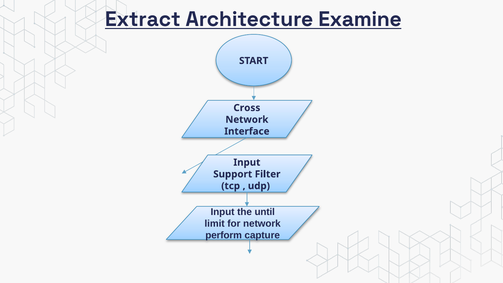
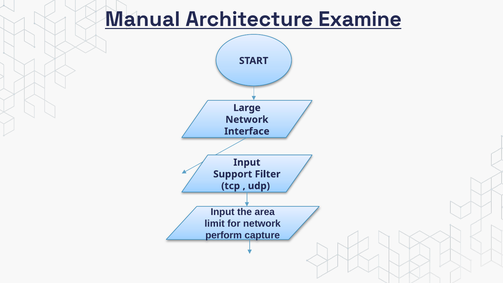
Extract: Extract -> Manual (143, 19)
Cross: Cross -> Large (247, 108)
until: until -> area (265, 212)
